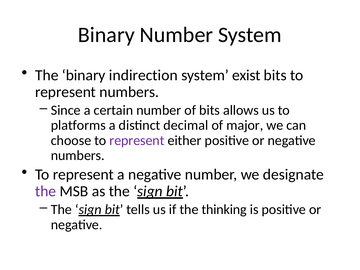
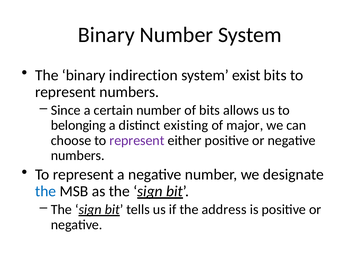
platforms: platforms -> belonging (78, 125)
decimal: decimal -> existing (186, 125)
the colour: purple -> blue (46, 191)
thinking: thinking -> address (224, 210)
